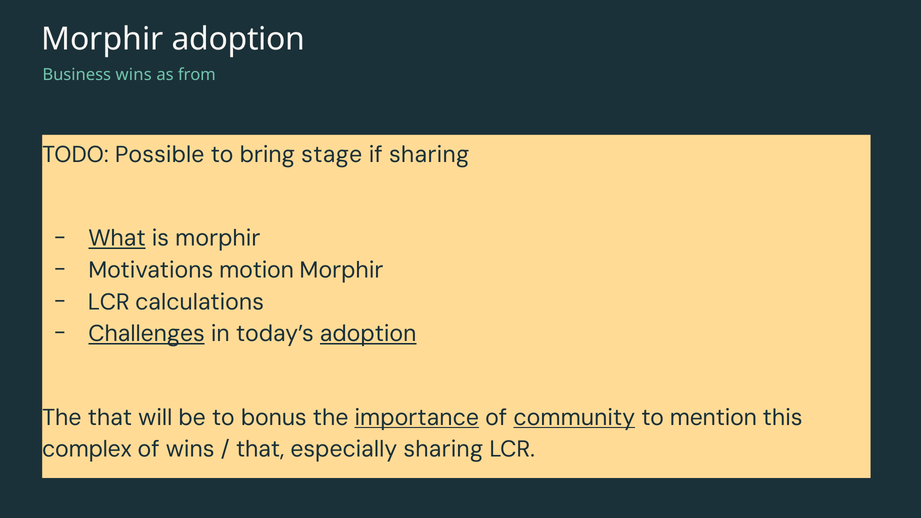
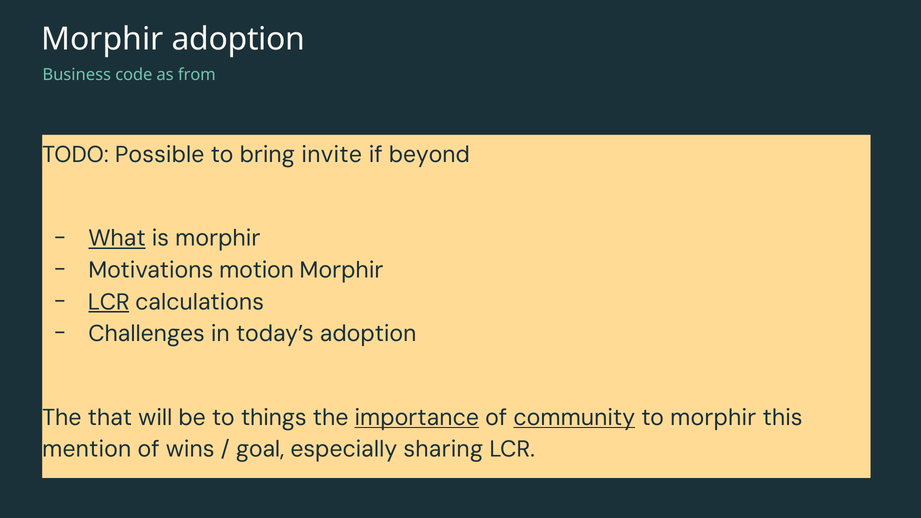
Business wins: wins -> code (134, 75)
stage: stage -> invite (332, 154)
if sharing: sharing -> beyond (429, 154)
LCR underline: none -> present (109, 302)
Challenges underline: present -> none (147, 334)
adoption underline: present -> none (368, 334)
bonus: bonus -> things (274, 418)
to mention: mention -> morphir (713, 418)
complex: complex -> mention (87, 449)
that: that -> goal (260, 449)
